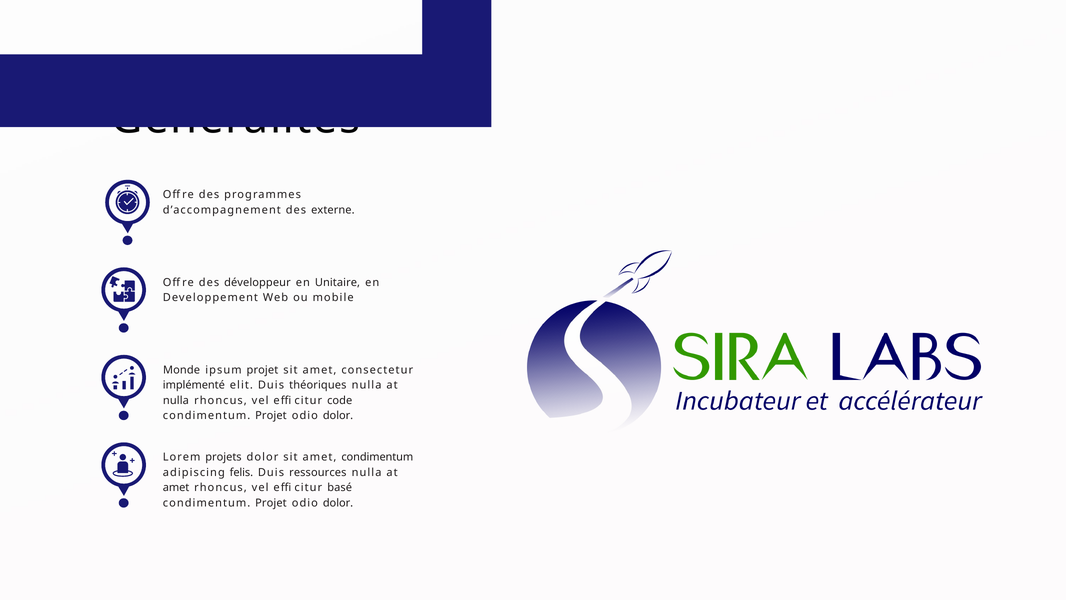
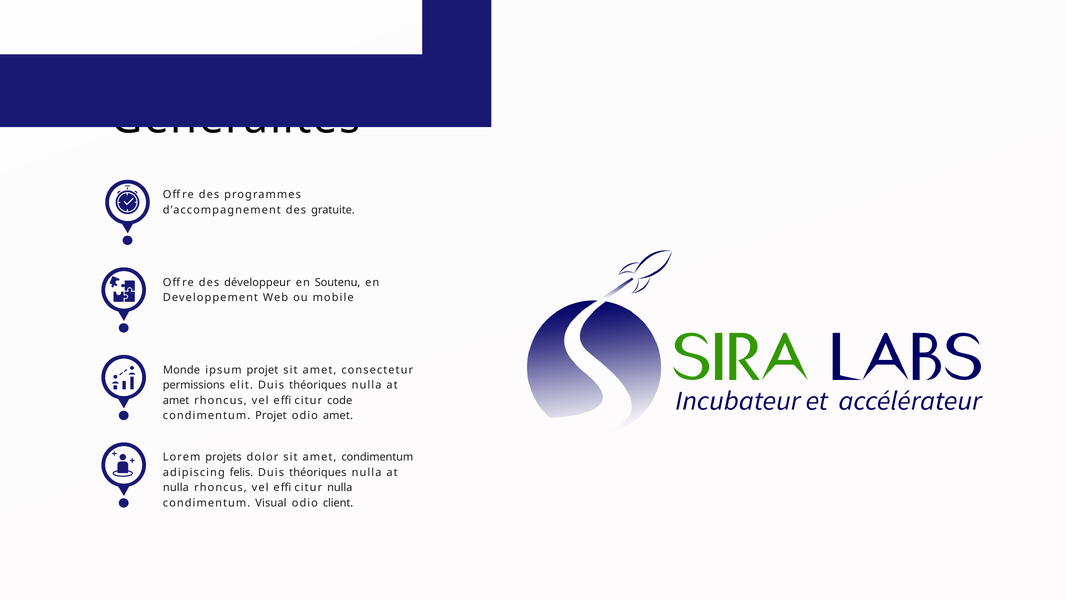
externe: externe -> gratuite (333, 210)
Unitaire: Unitaire -> Soutenu (338, 282)
implémenté: implémenté -> permissions (194, 385)
nulla: nulla -> amet (176, 400)
dolor: dolor -> amet (338, 415)
ressources: ressources -> théoriques (318, 472)
amet: amet -> nulla (176, 487)
basé: basé -> nulla (340, 487)
Projet: Projet -> Visual (271, 503)
dolor: dolor -> client (338, 503)
